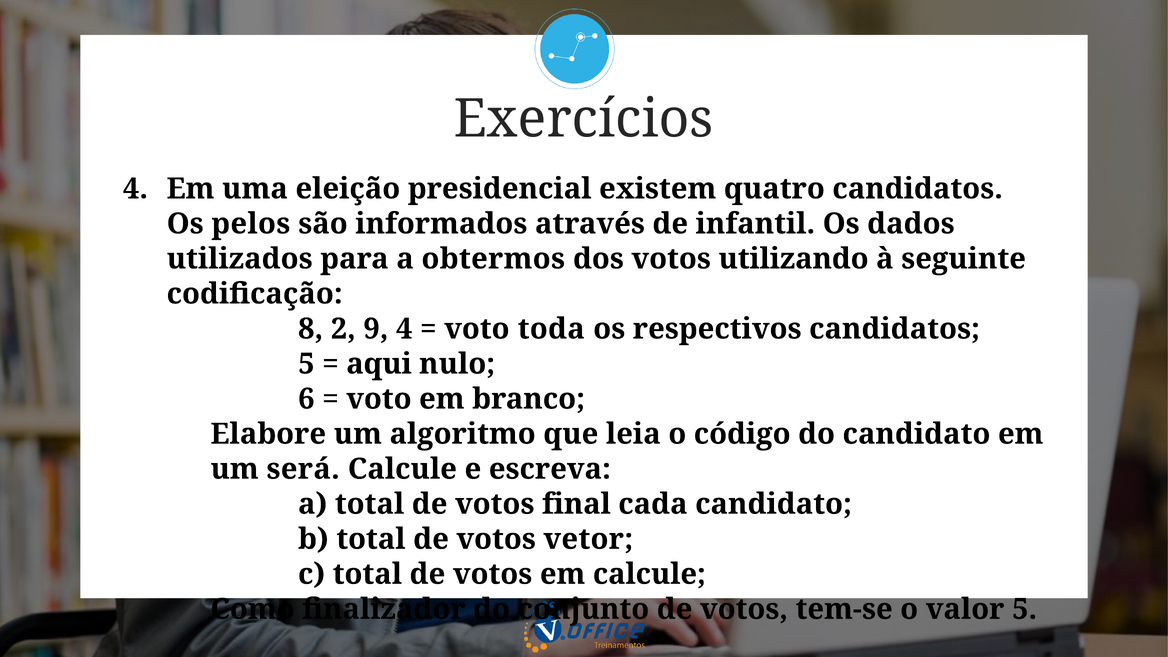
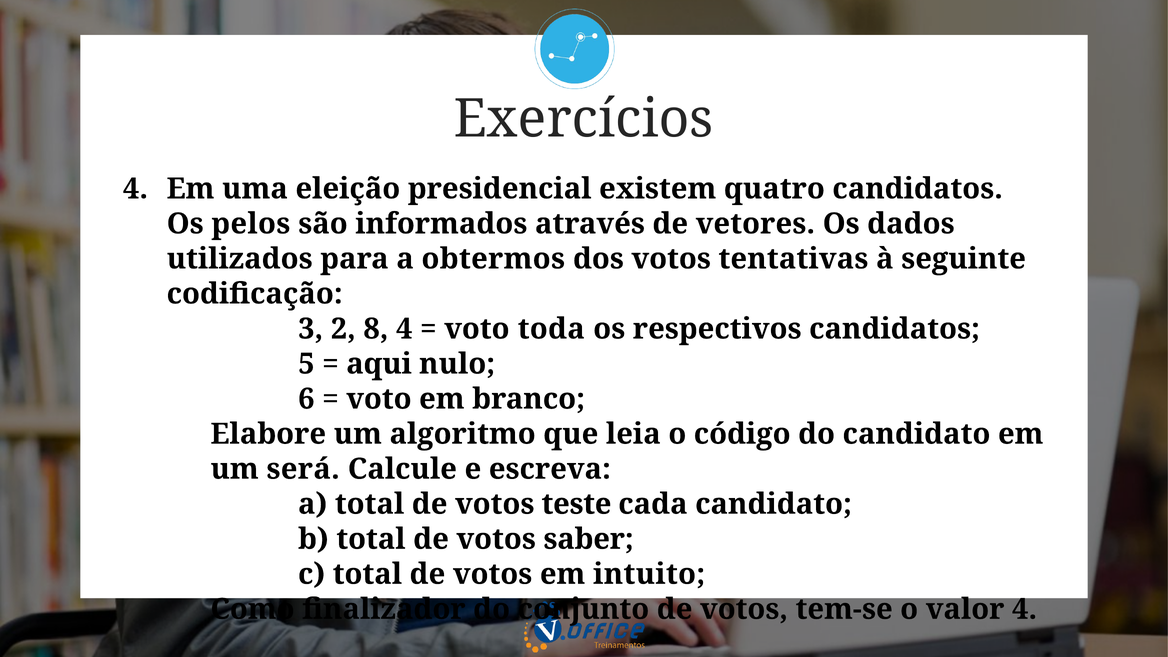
infantil: infantil -> vetores (755, 224)
utilizando: utilizando -> tentativas (793, 259)
8: 8 -> 3 (311, 329)
9: 9 -> 8 (376, 329)
final: final -> teste (576, 504)
vetor: vetor -> saber (589, 539)
em calcule: calcule -> intuito (649, 574)
valor 5: 5 -> 4 (1025, 609)
